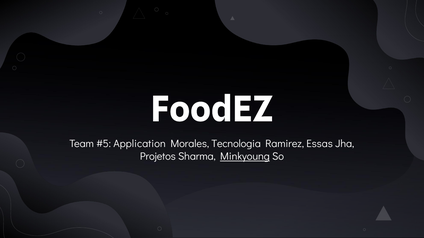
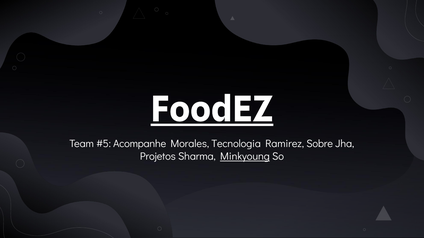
FoodEZ underline: none -> present (212, 110)
Application: Application -> Acompanhe (140, 144)
Essas: Essas -> Sobre (320, 144)
